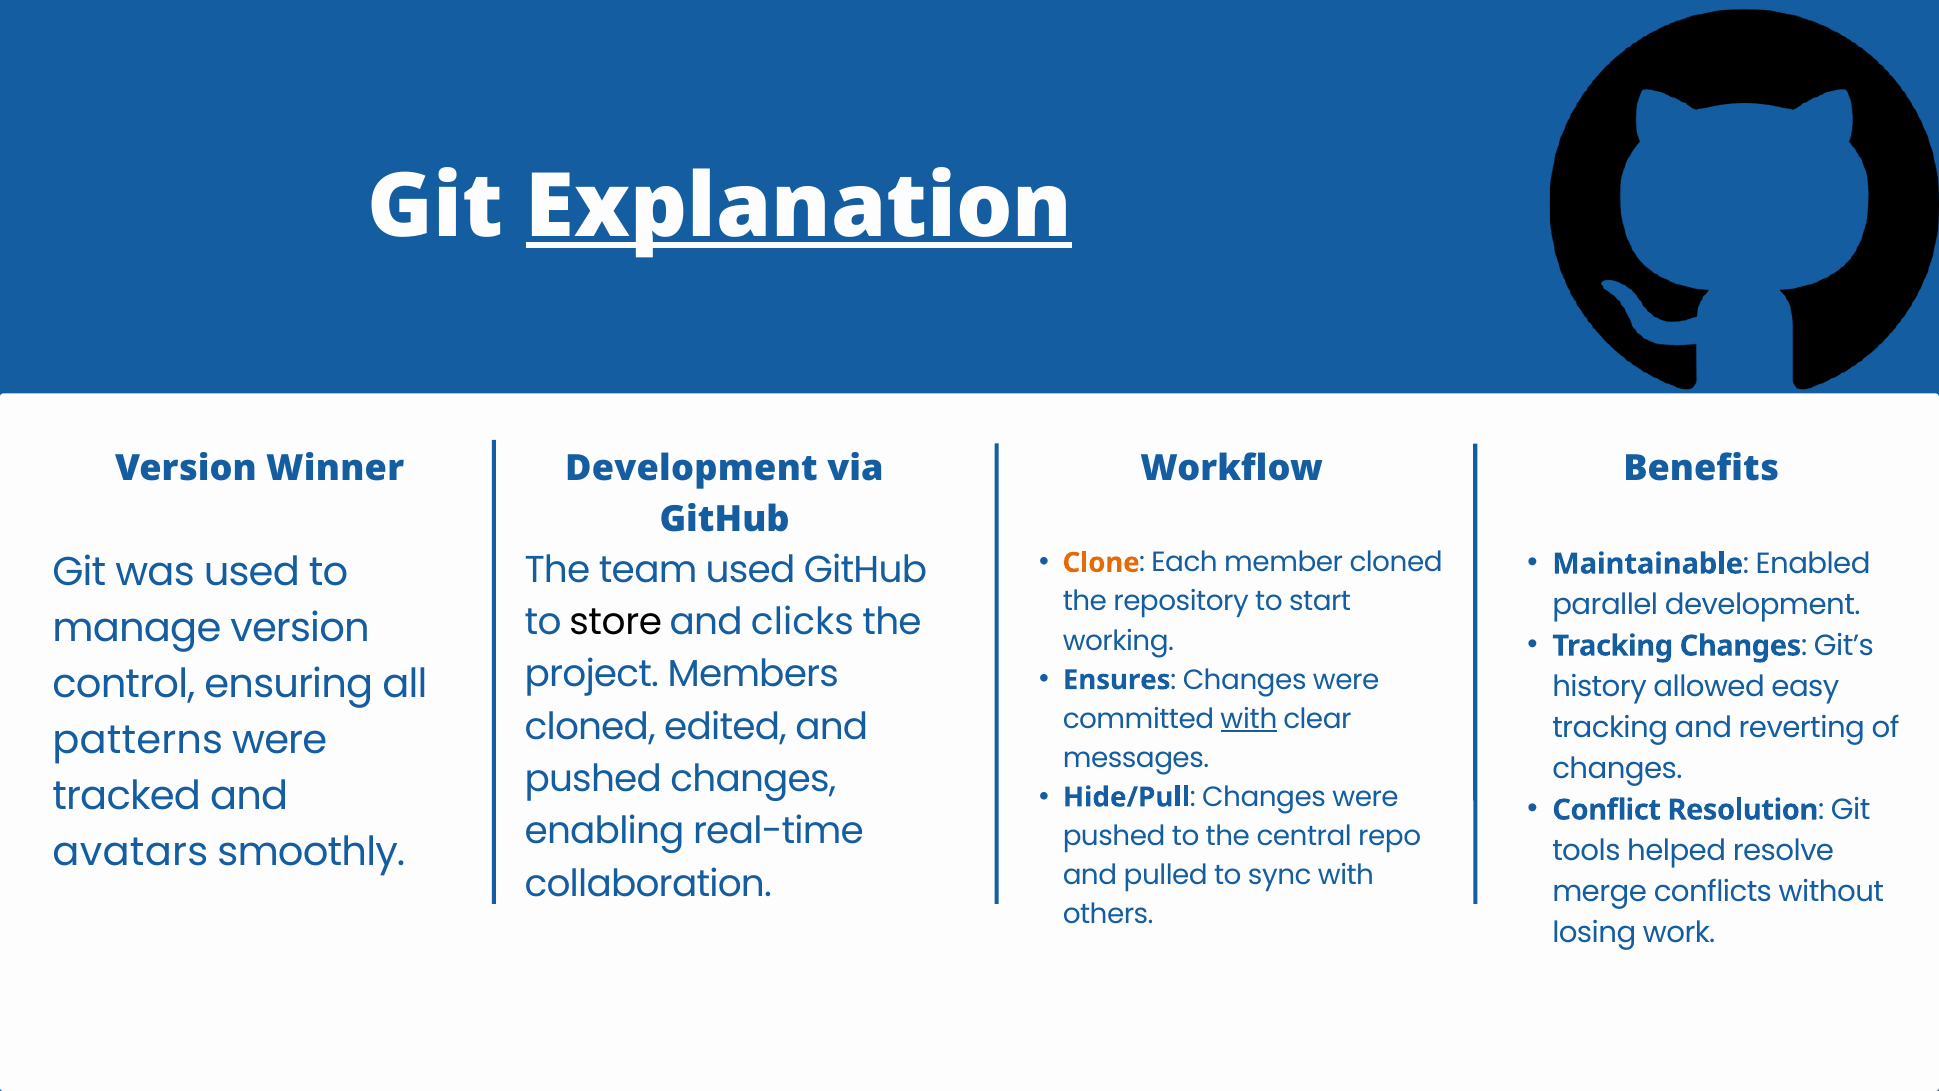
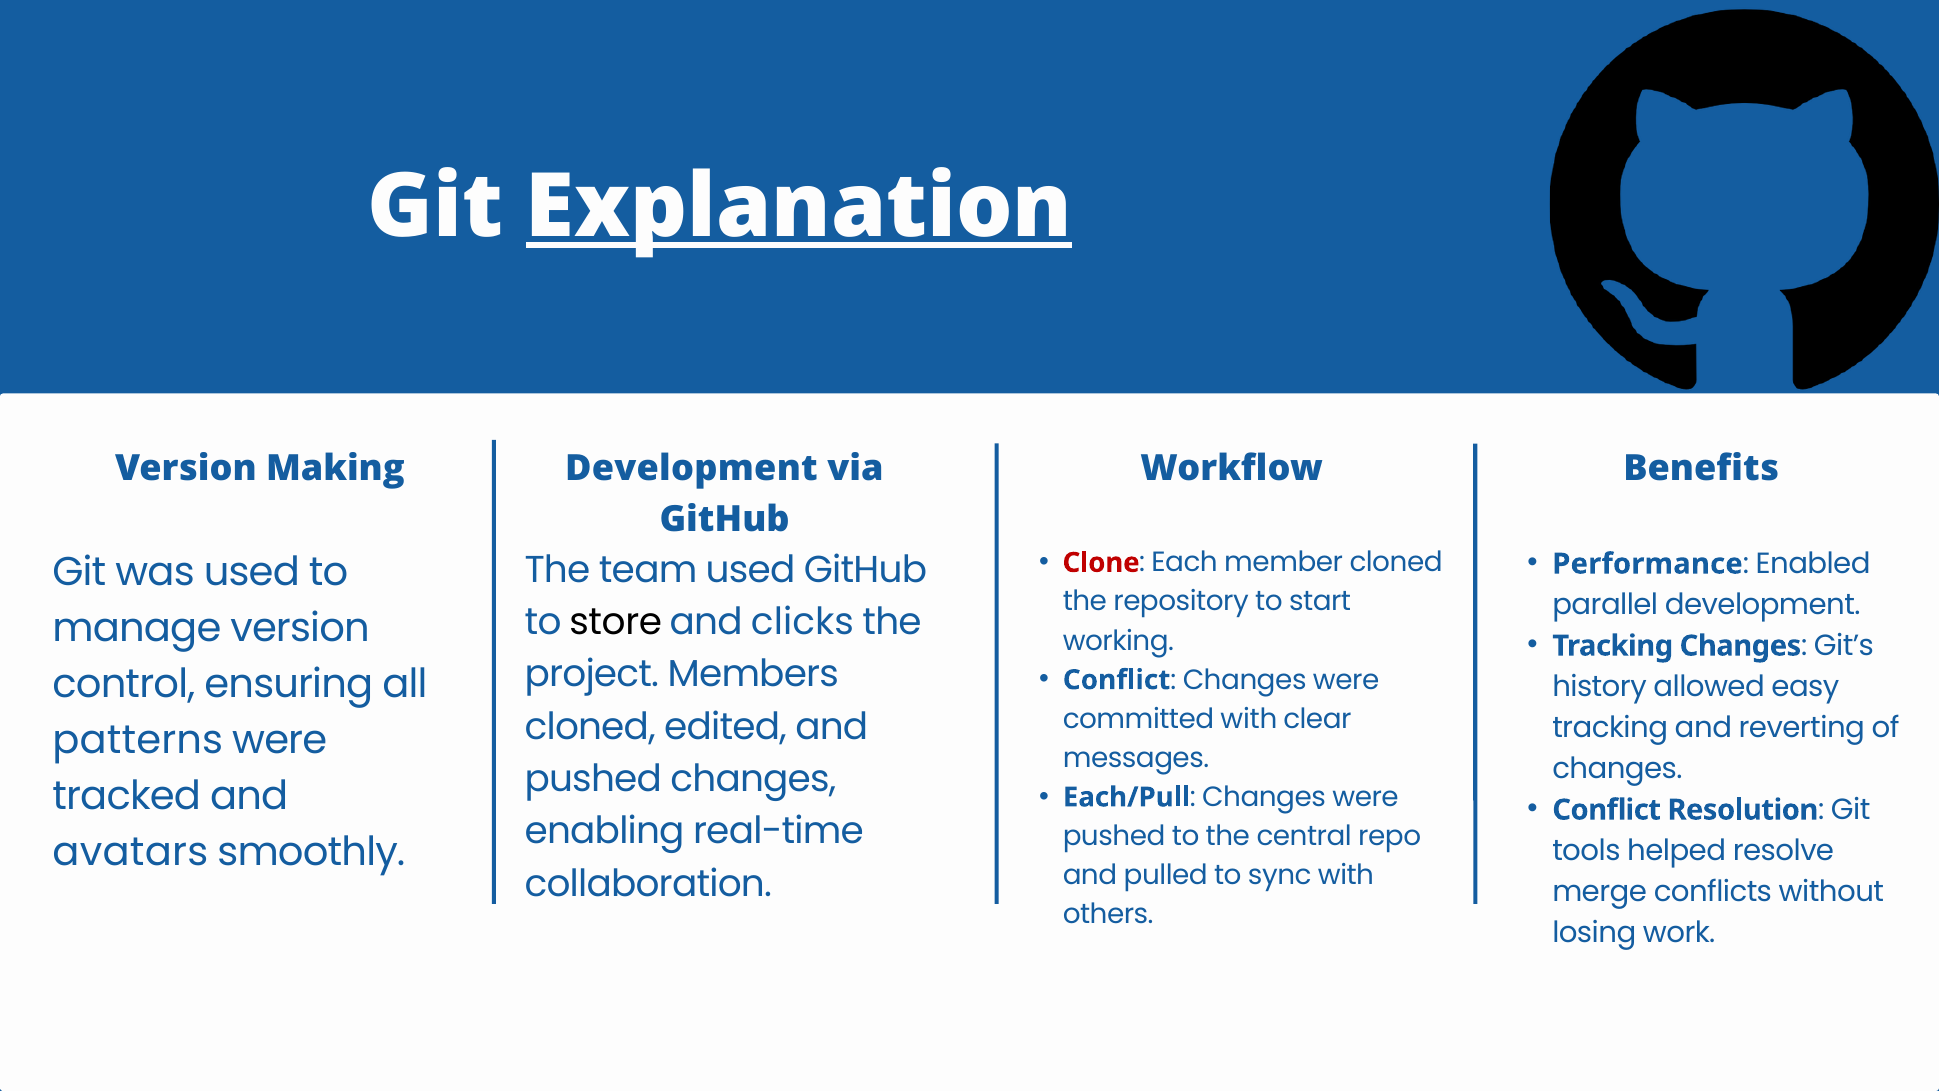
Winner: Winner -> Making (335, 469)
Clone colour: orange -> red (1101, 563)
Maintainable: Maintainable -> Performance (1648, 564)
Ensures: Ensures -> Conflict (1117, 680)
with underline: present -> none (1249, 719)
Hide/Pull: Hide/Pull -> Each/Pull (1126, 797)
